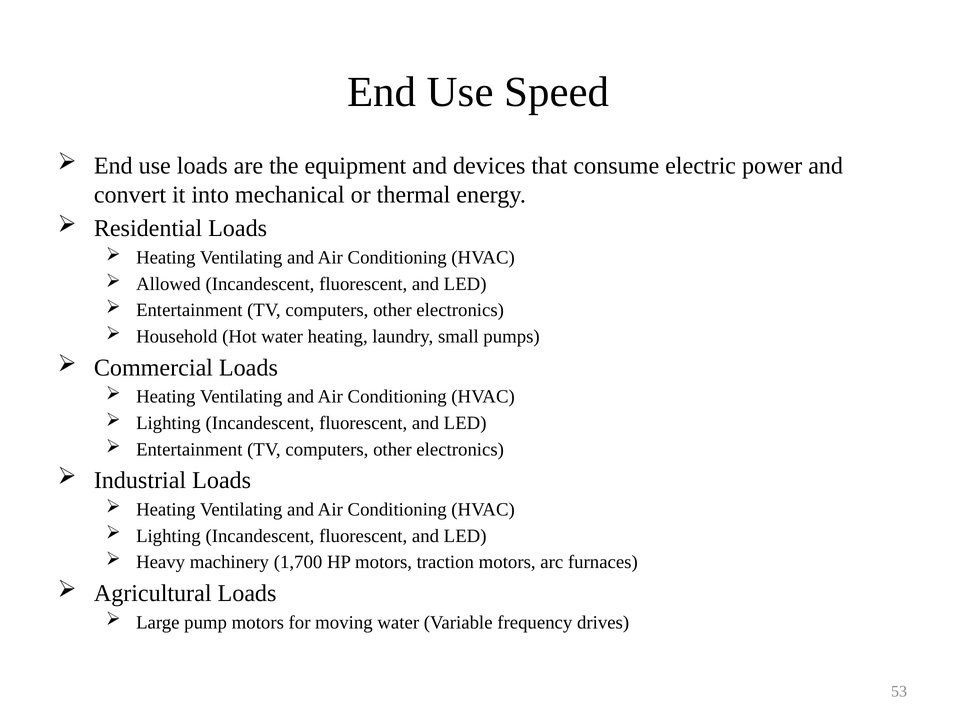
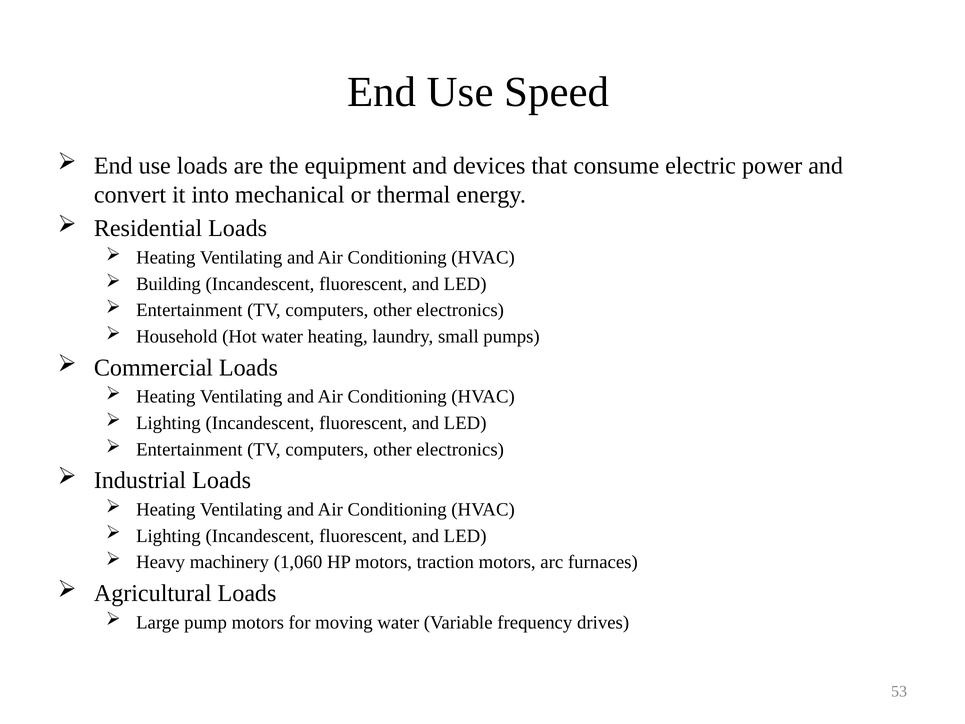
Allowed: Allowed -> Building (168, 284)
1,700: 1,700 -> 1,060 (298, 562)
